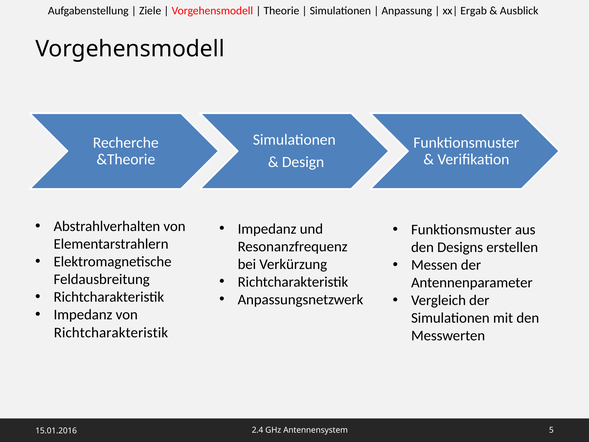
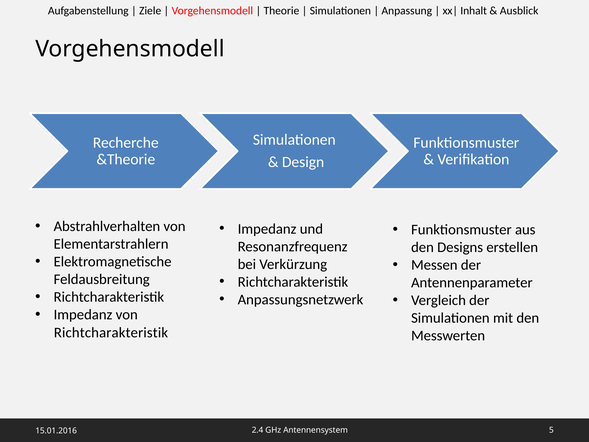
Ergab: Ergab -> Inhalt (474, 11)
